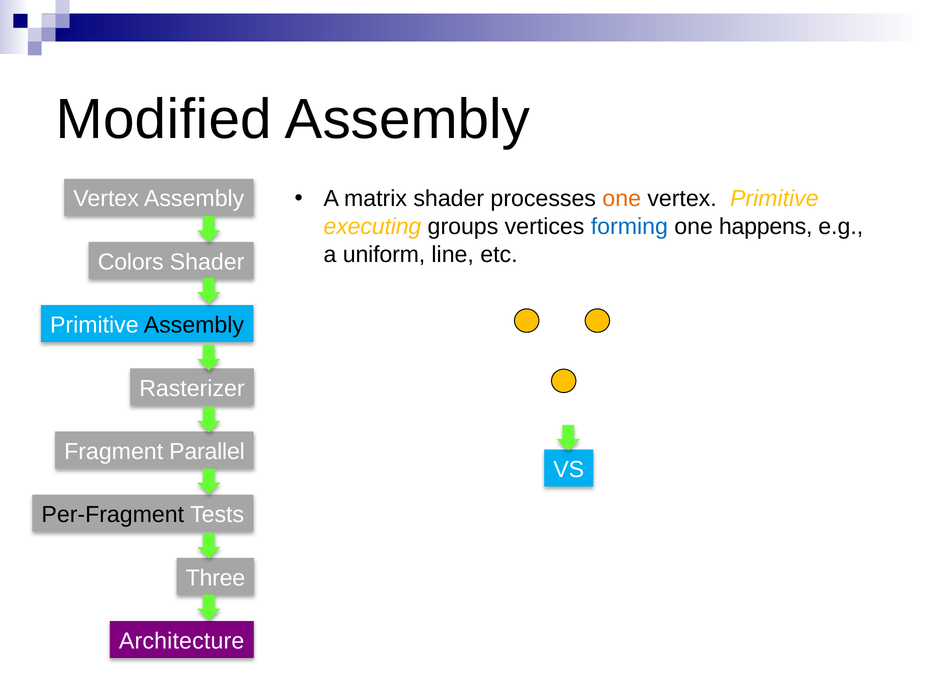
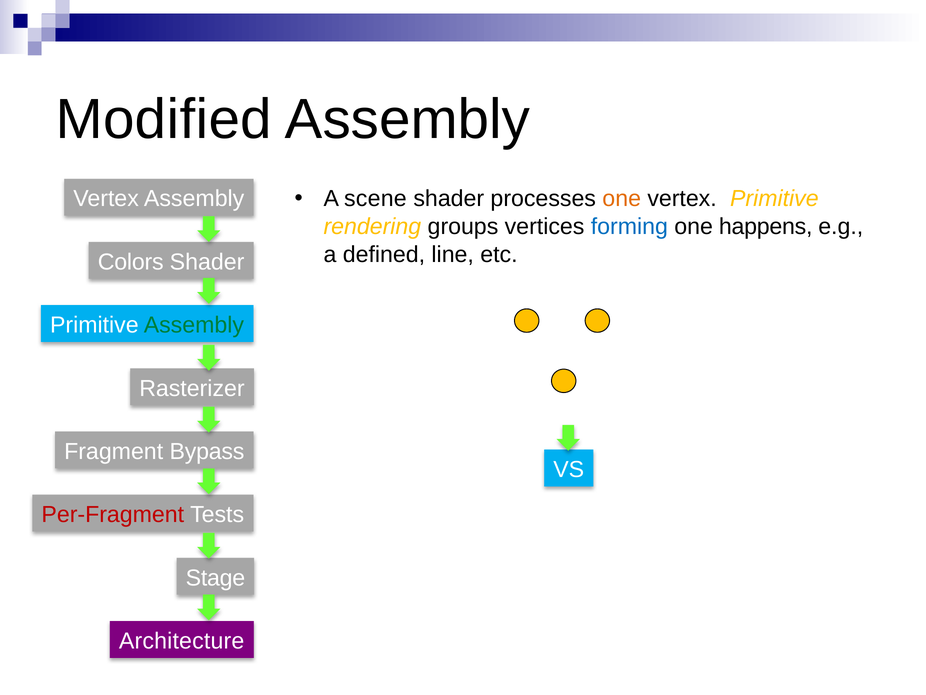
matrix: matrix -> scene (375, 199)
executing: executing -> rendering (372, 226)
uniform: uniform -> defined (384, 254)
Assembly colour: black -> green (194, 325)
Parallel: Parallel -> Bypass (207, 451)
Per-Fragment colour: black -> red (113, 514)
Three: Three -> Stage (215, 577)
